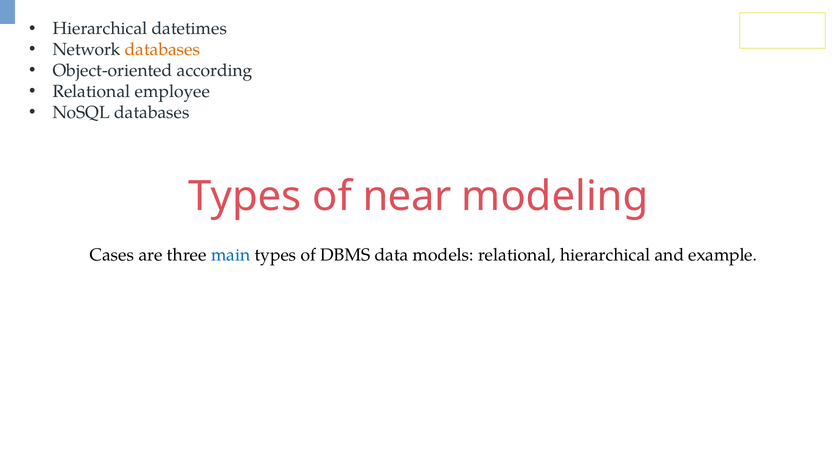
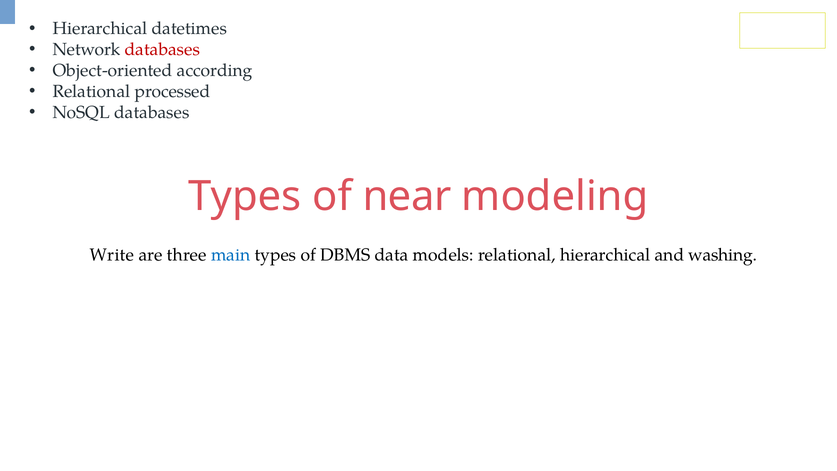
databases colour: orange -> red (162, 50)
employee: employee -> processed (173, 92)
Cases: Cases -> Write (112, 255)
example: example -> washing (723, 255)
